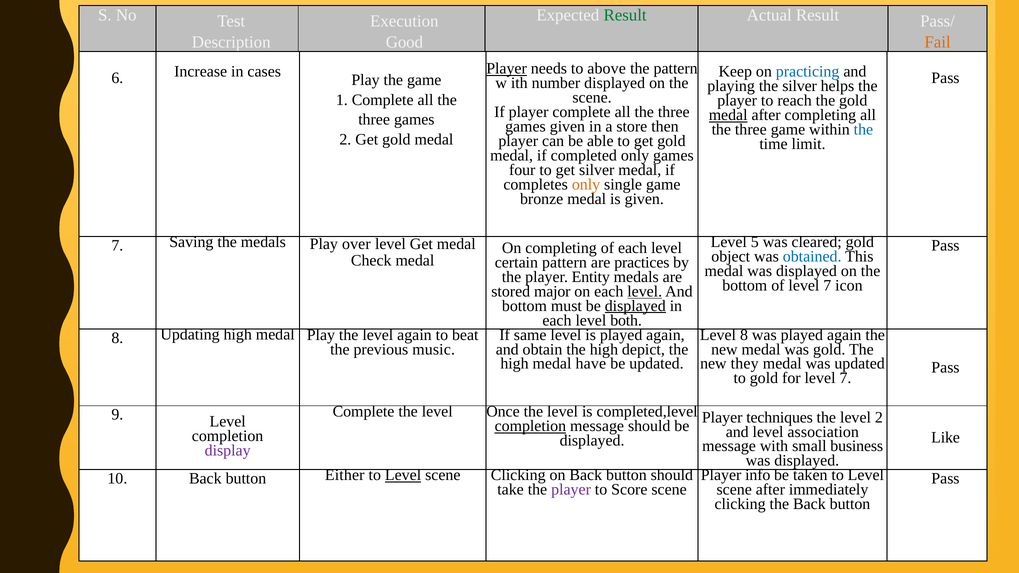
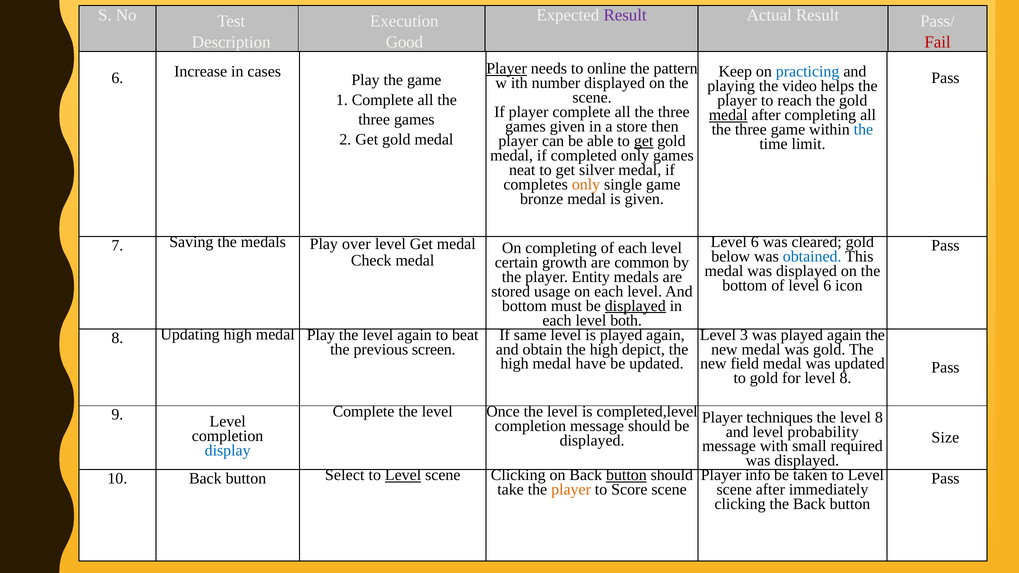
Result colour: green -> purple (625, 15)
Fail colour: orange -> red (938, 42)
above: above -> online (607, 69)
the silver: silver -> video (800, 86)
get underline: none -> present (644, 141)
four: four -> neat (522, 170)
5: 5 -> 6 (755, 242)
object: object -> below (731, 257)
certain pattern: pattern -> growth (565, 263)
practices: practices -> common (642, 263)
of level 7: 7 -> 6 (827, 286)
major: major -> usage (552, 291)
level underline: present -> none (645, 291)
Level 8: 8 -> 3 (744, 335)
music: music -> screen (434, 349)
they: they -> field (745, 364)
for level 7: 7 -> 8 (845, 378)
the level 2: 2 -> 8 (879, 417)
completion underline: present -> none (530, 426)
association: association -> probability (823, 432)
Like: Like -> Size (945, 438)
business: business -> required (857, 446)
display colour: purple -> blue (228, 451)
Either: Either -> Select (345, 475)
button underline: none -> present (626, 475)
player colour: purple -> orange (571, 490)
